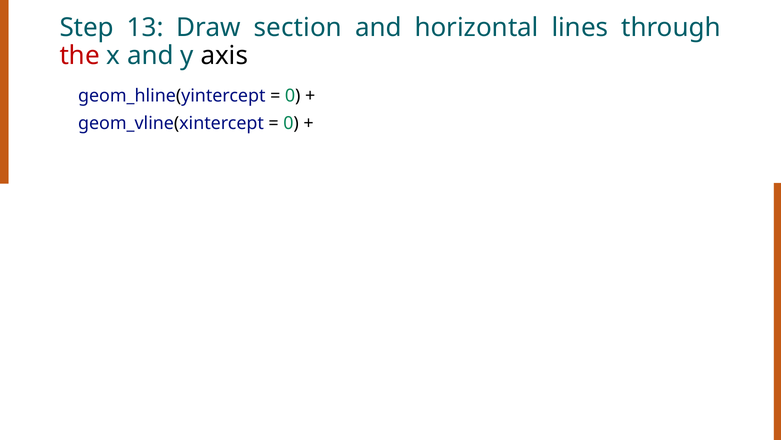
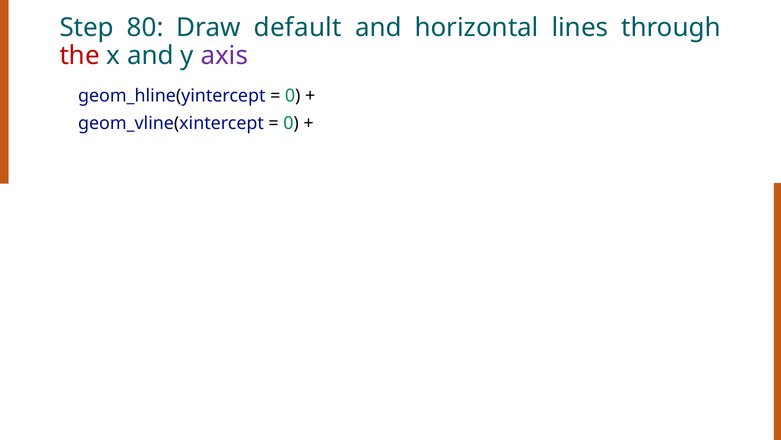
13: 13 -> 80 (145, 28)
section: section -> default (298, 28)
axis colour: black -> purple (224, 56)
